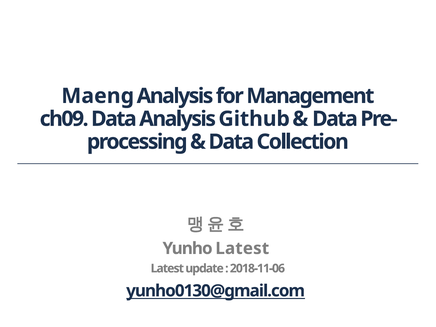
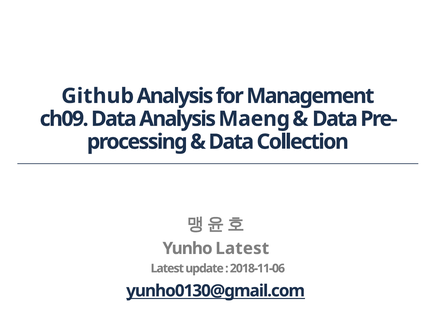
Maeng: Maeng -> Github (98, 96)
Github: Github -> Maeng (254, 119)
